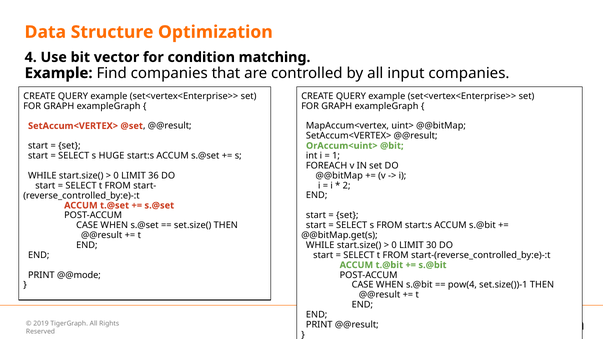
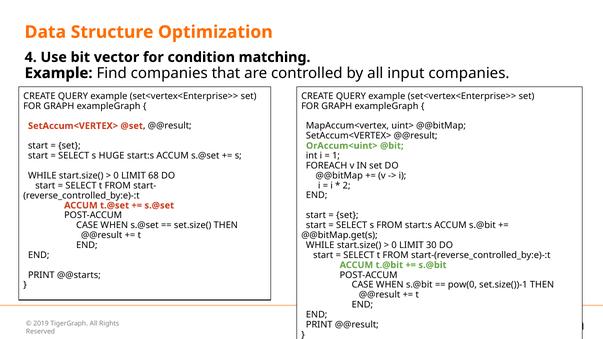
36: 36 -> 68 (153, 176)
@@mode: @@mode -> @@starts (79, 275)
pow(4: pow(4 -> pow(0 (462, 285)
